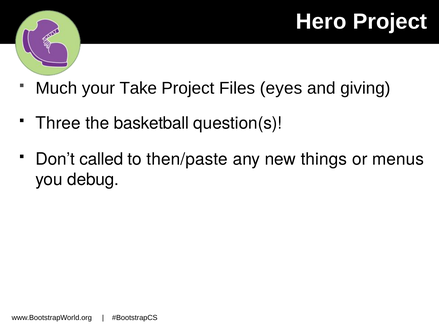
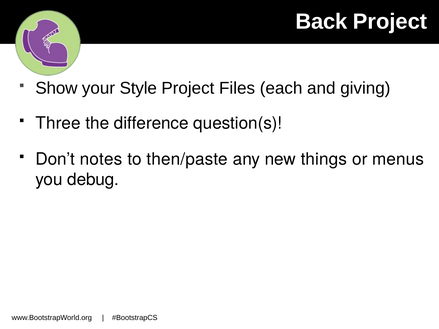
Hero: Hero -> Back (321, 22)
Much: Much -> Show (56, 88)
Take: Take -> Style (138, 88)
eyes: eyes -> each (281, 88)
basketball: basketball -> difference (151, 123)
called: called -> notes (101, 159)
